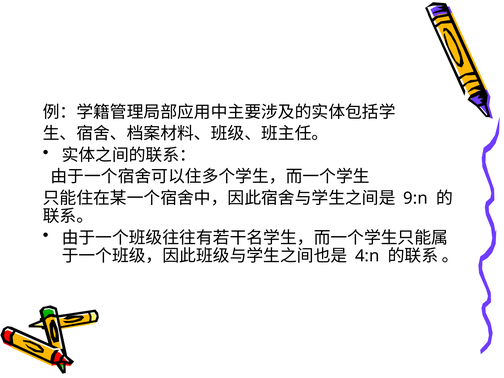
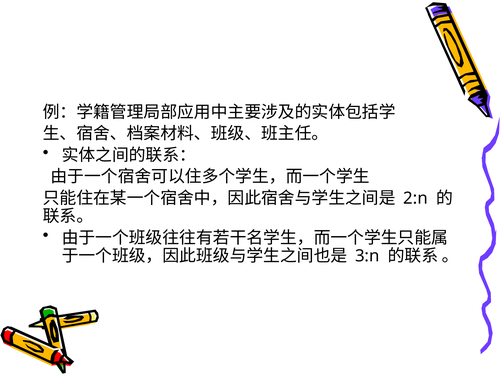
9:n: 9:n -> 2:n (416, 198)
4:n: 4:n -> 3:n (367, 256)
